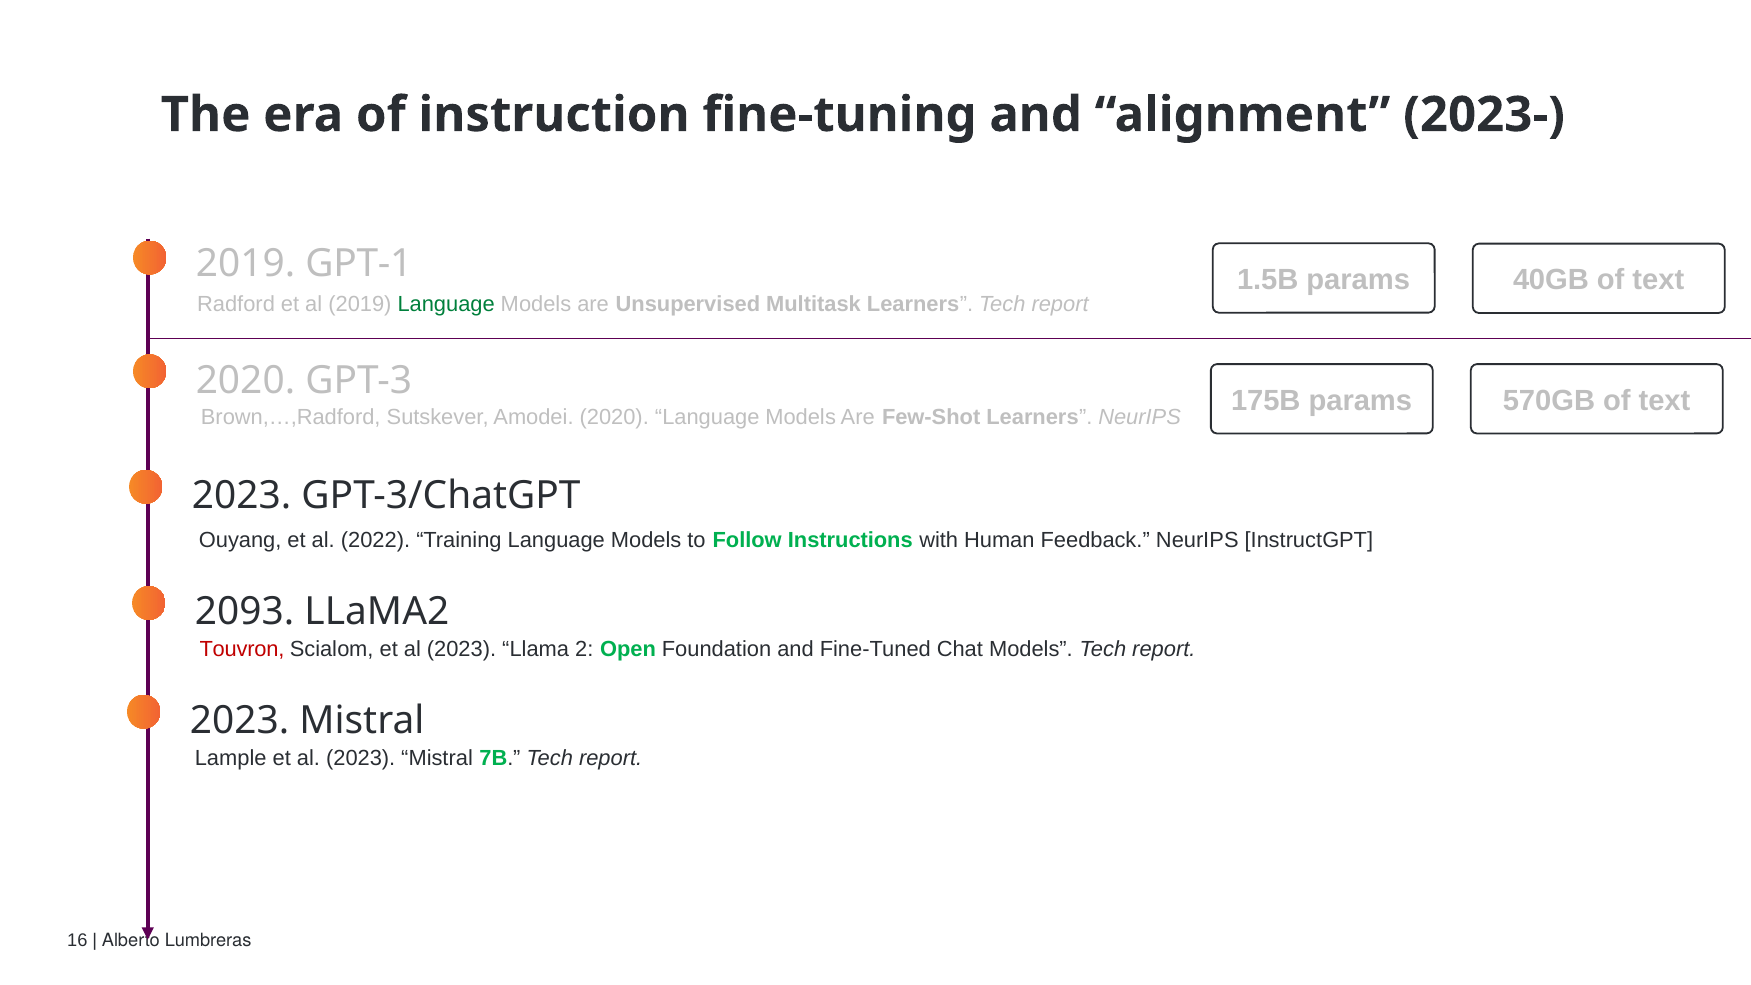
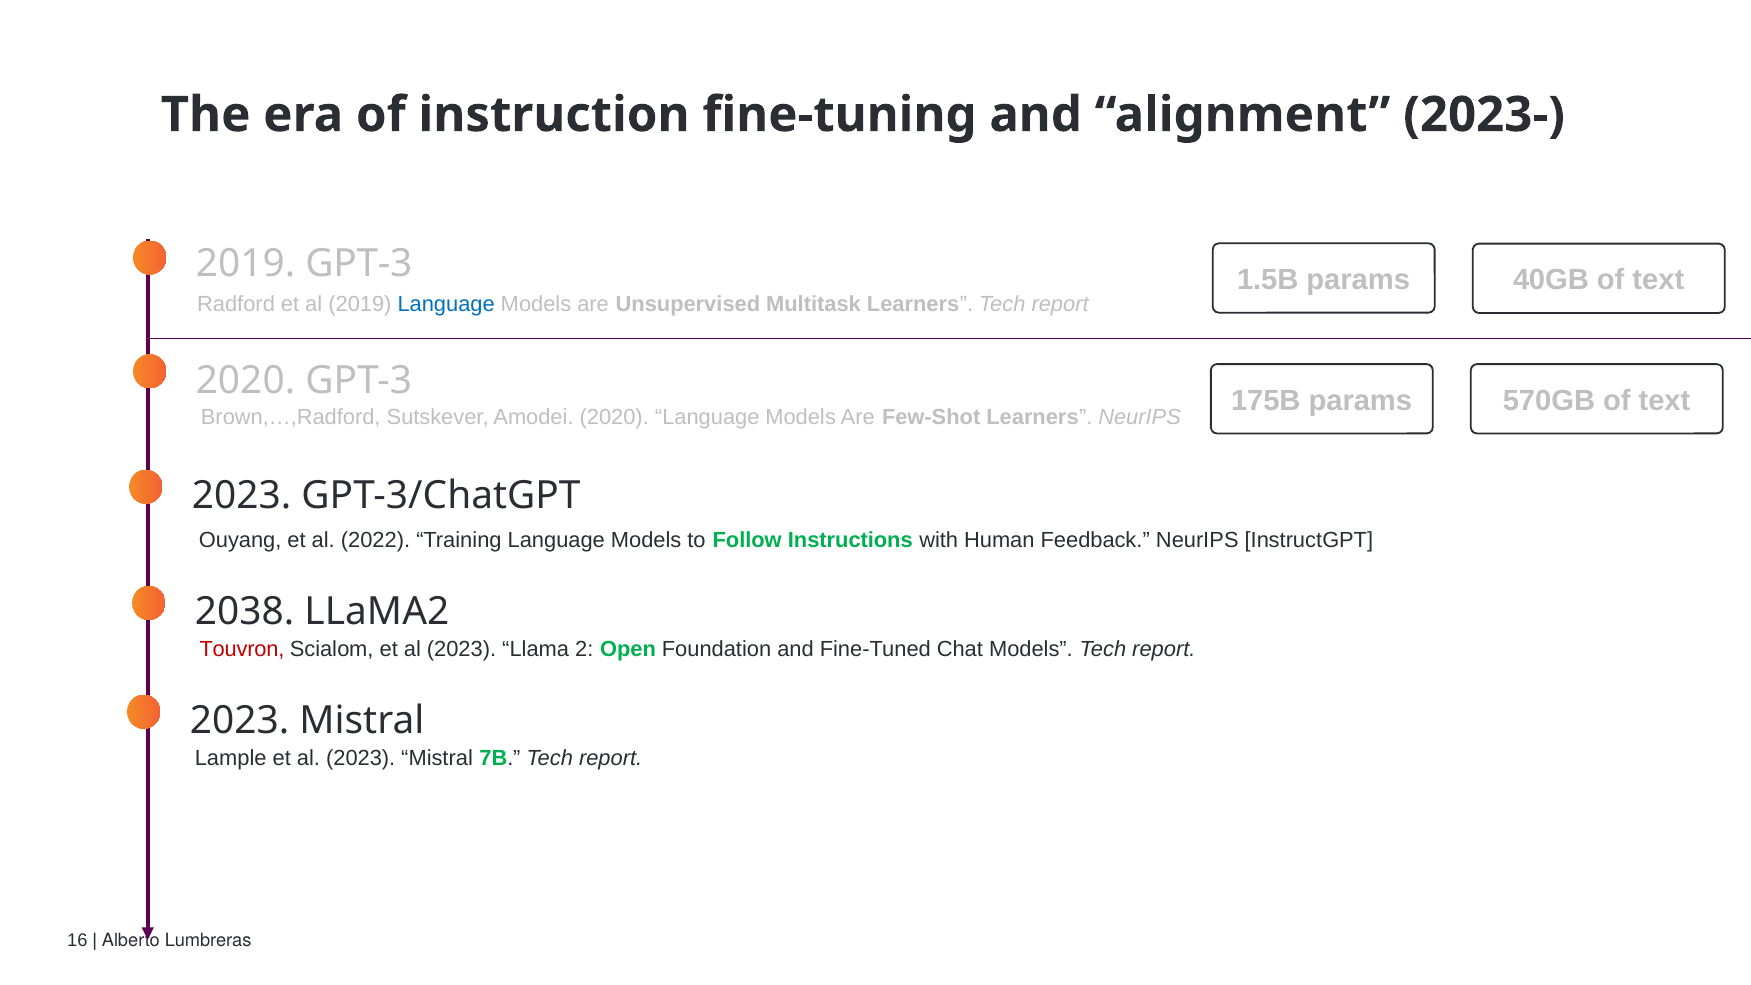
2019 GPT-1: GPT-1 -> GPT-3 (359, 264)
Language colour: green -> blue (446, 304)
2093: 2093 -> 2038 (245, 612)
